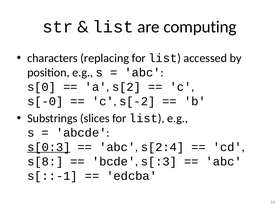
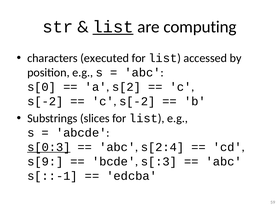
list underline: none -> present (113, 27)
replacing: replacing -> executed (105, 58)
s[-0: s[-0 -> s[-2 (45, 102)
s[8: s[8 -> s[9 (45, 162)
